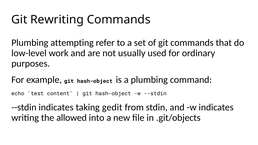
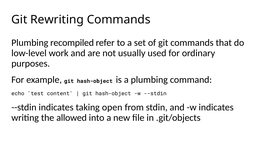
attempting: attempting -> recompiled (72, 43)
gedit: gedit -> open (112, 107)
